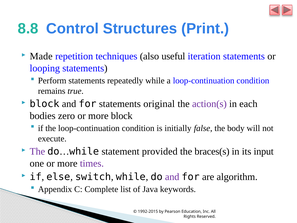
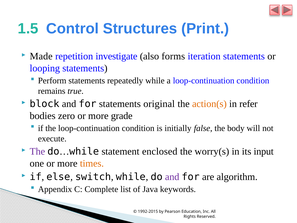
8.8: 8.8 -> 1.5 (28, 29)
techniques: techniques -> investigate (116, 56)
useful: useful -> forms (173, 56)
action(s colour: purple -> orange (209, 104)
each: each -> refer (248, 104)
more block: block -> grade (122, 116)
provided: provided -> enclosed (160, 151)
braces(s: braces(s -> worry(s (212, 151)
times colour: purple -> orange (92, 163)
